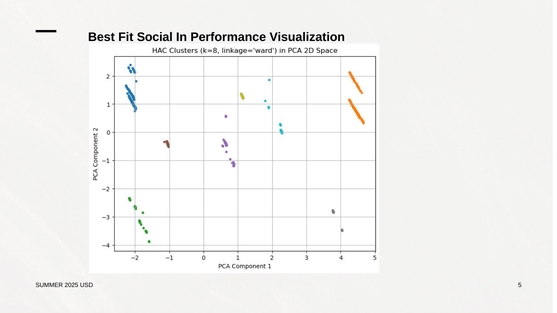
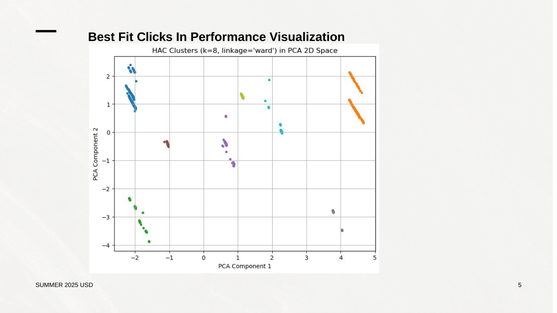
Social: Social -> Clicks (155, 37)
